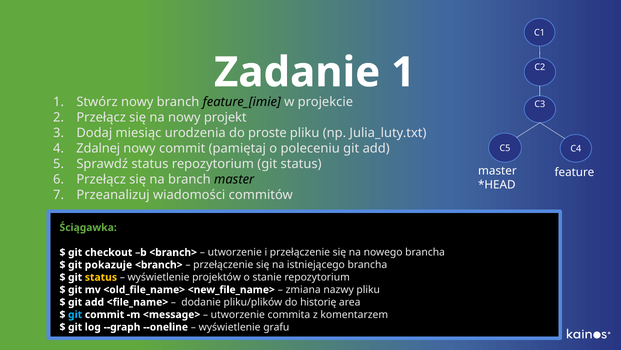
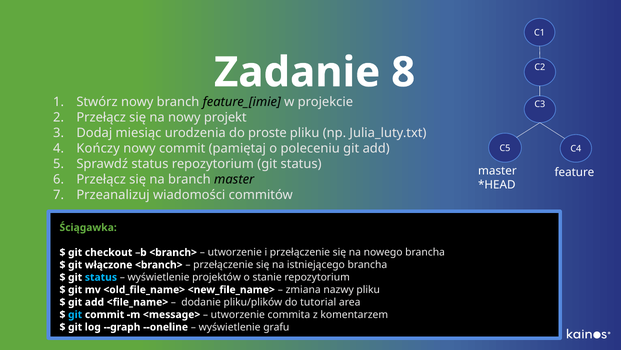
1: 1 -> 8 (403, 72)
Zdalnej: Zdalnej -> Kończy (98, 148)
pokazuje: pokazuje -> włączone (109, 264)
status colour: yellow -> light blue (101, 277)
historię: historię -> tutorial (318, 302)
